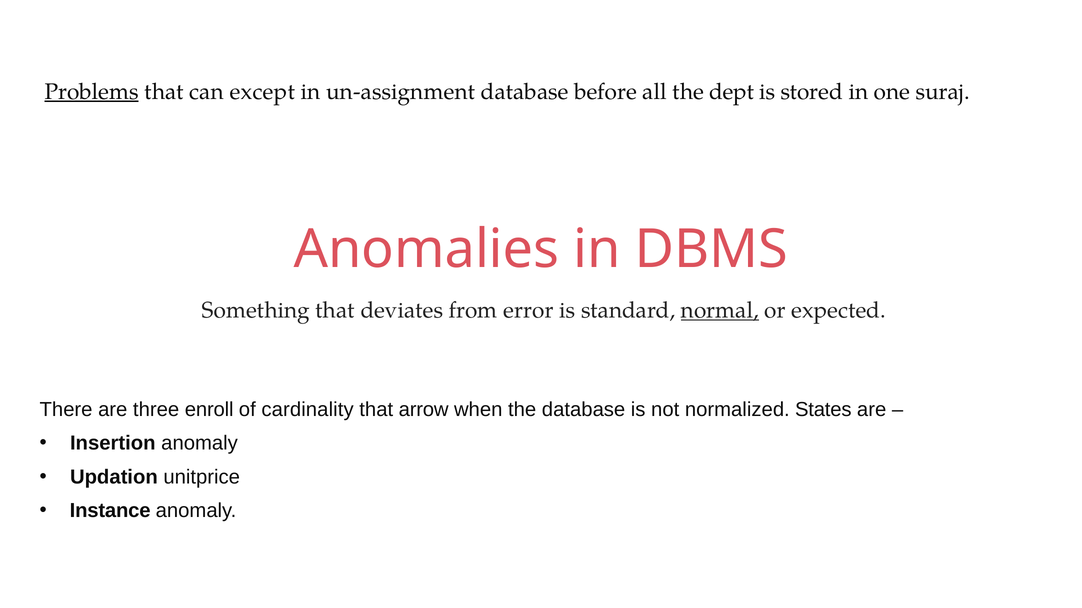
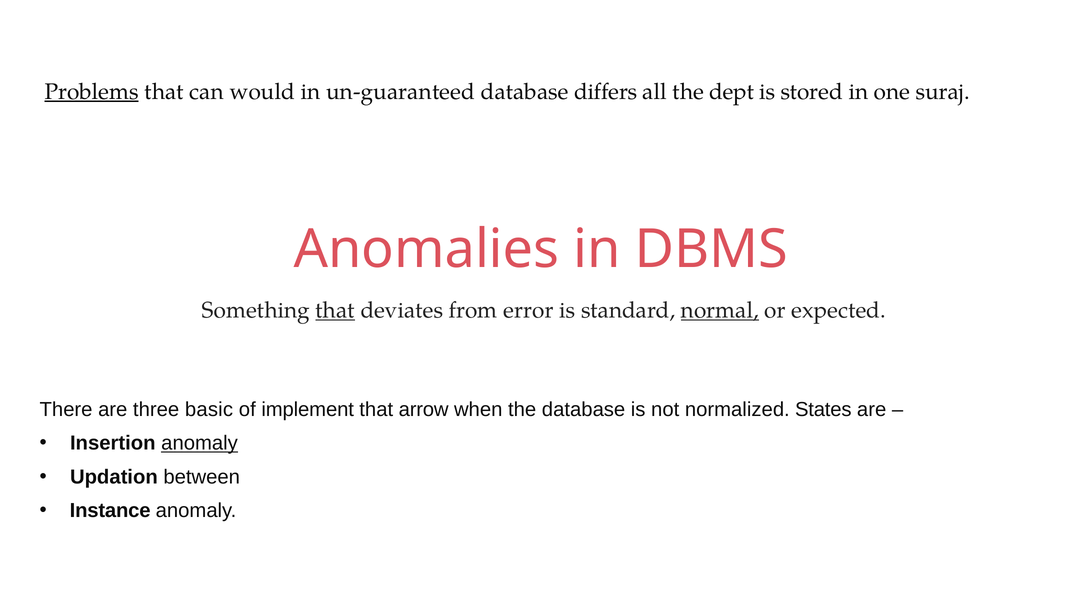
except: except -> would (262, 92)
un-assignment: un-assignment -> un-guaranteed (401, 92)
before: before -> differs (606, 92)
that underline: none -> present (335, 311)
enroll: enroll -> basic (209, 410)
cardinality: cardinality -> implement (308, 410)
anomaly underline: none -> present (200, 444)
unitprice: unitprice -> between (202, 477)
